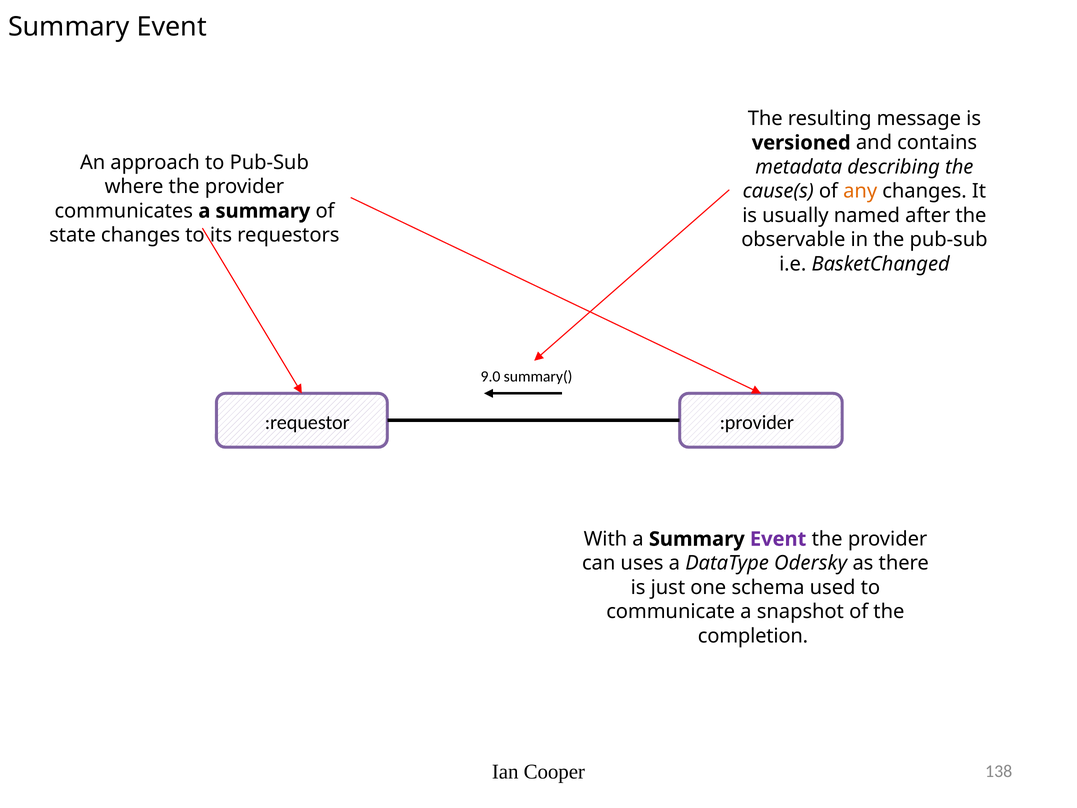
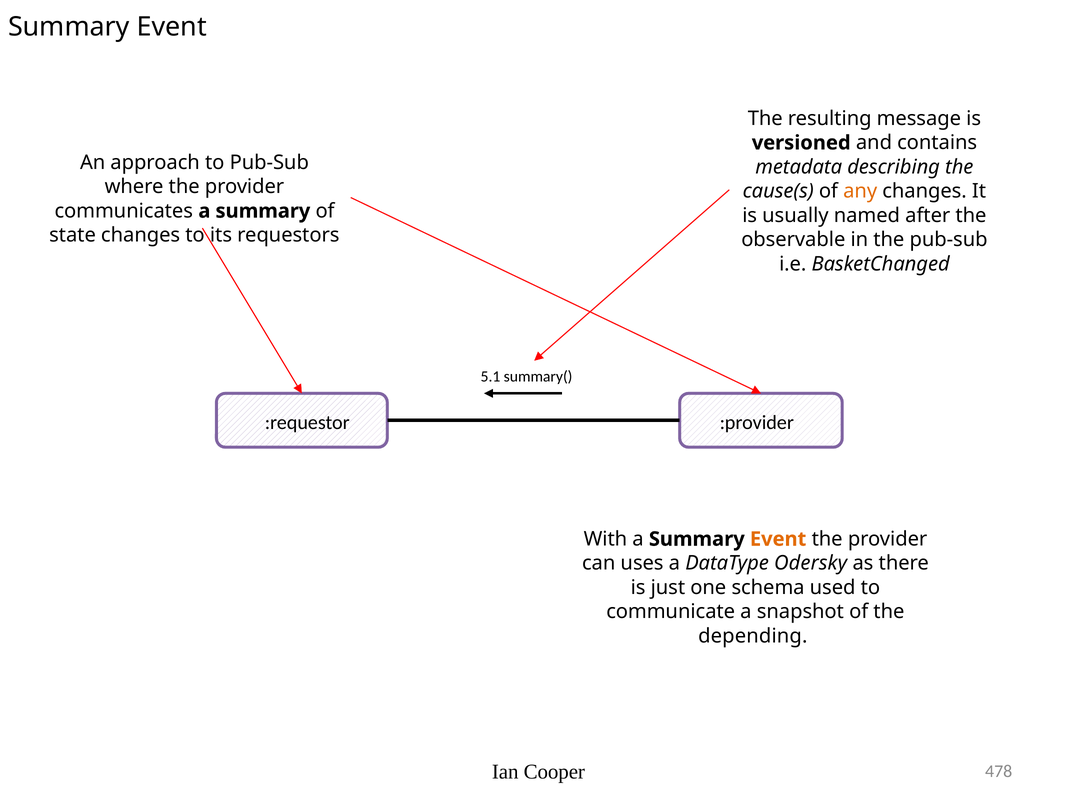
9.0: 9.0 -> 5.1 (491, 376)
Event colour: purple -> orange (778, 539)
completion: completion -> depending (753, 636)
138: 138 -> 478 (999, 771)
